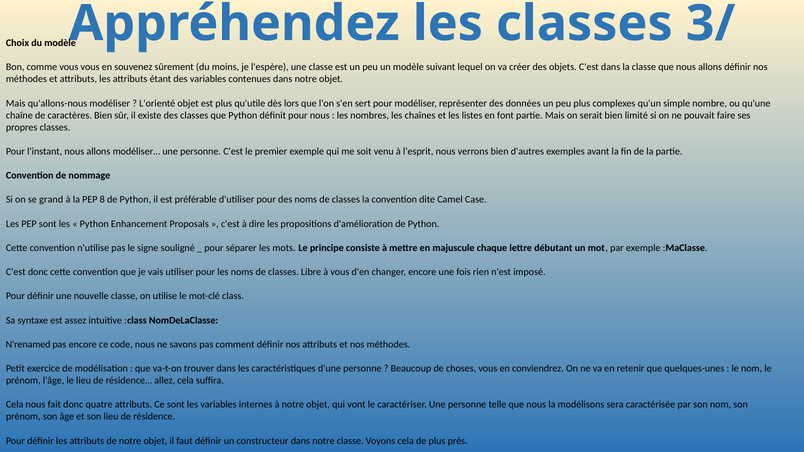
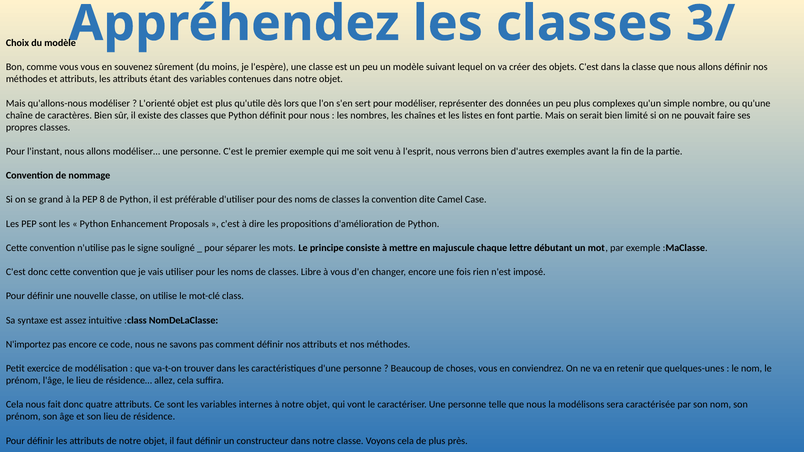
N'renamed: N'renamed -> N'importez (28, 344)
